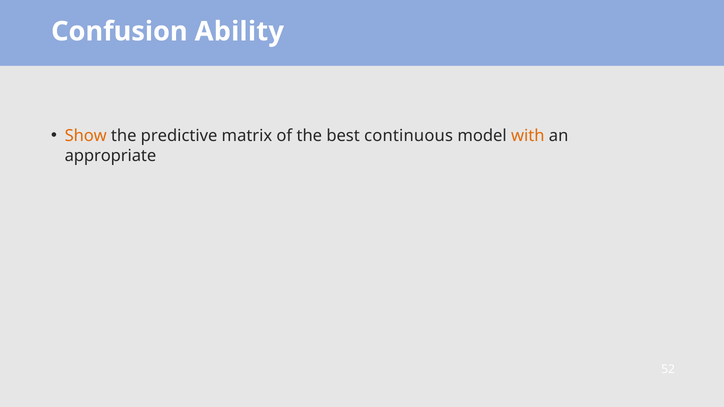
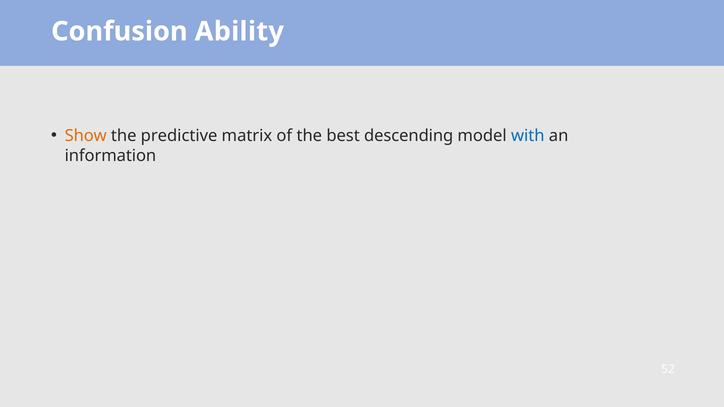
continuous: continuous -> descending (409, 136)
with colour: orange -> blue (528, 136)
appropriate: appropriate -> information (110, 156)
